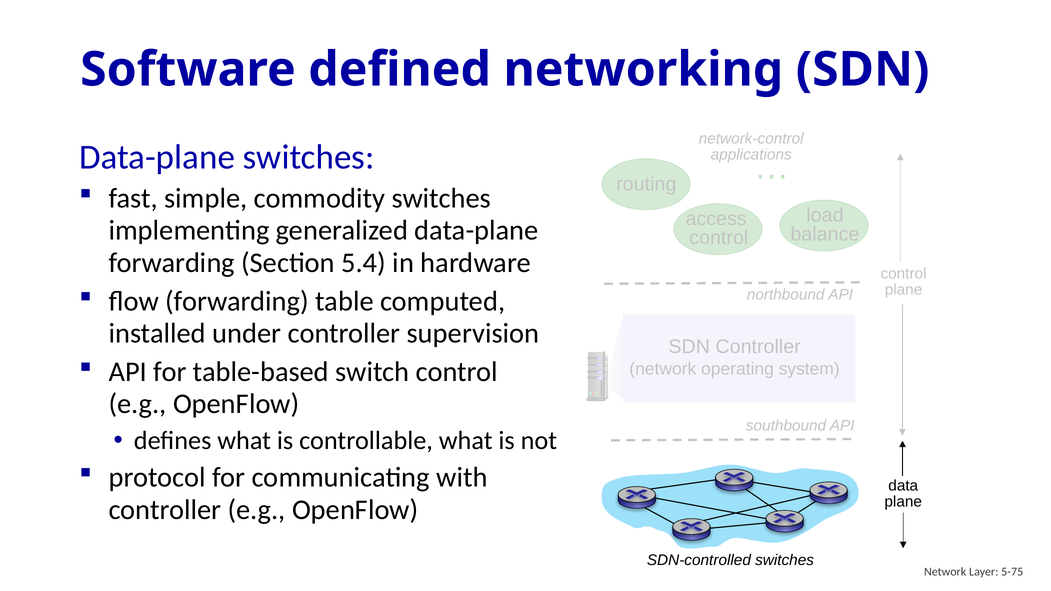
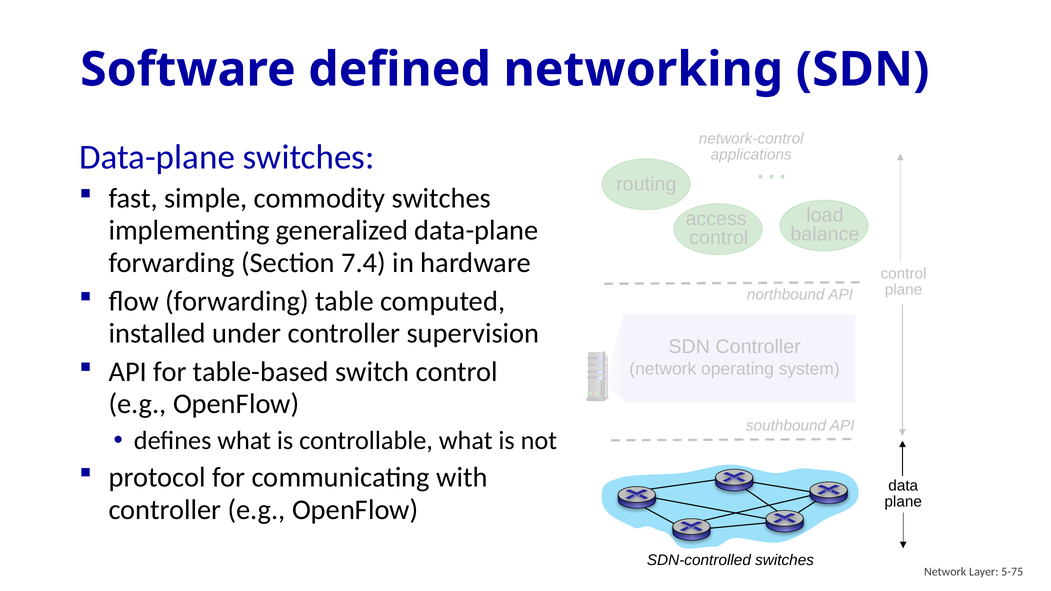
5.4: 5.4 -> 7.4 (364, 263)
